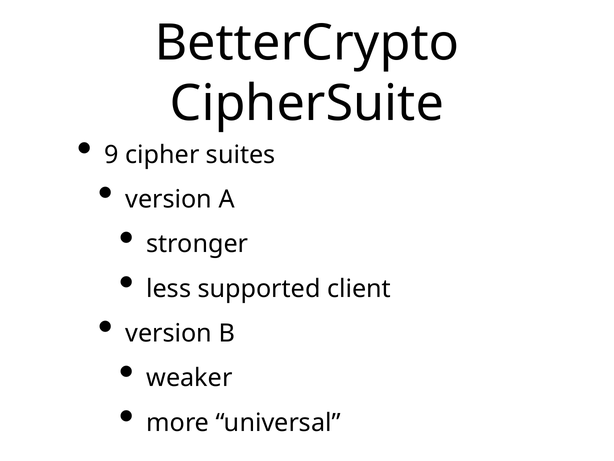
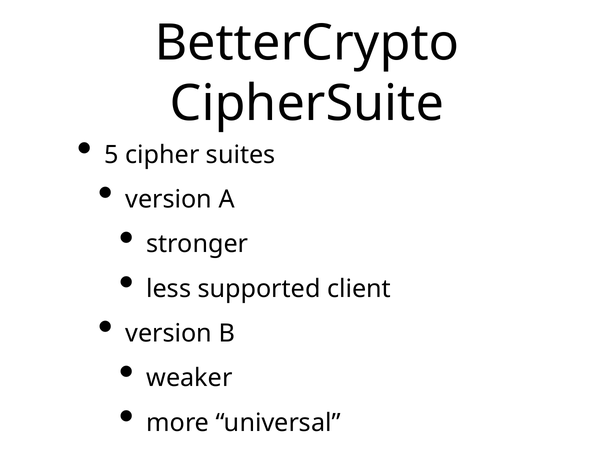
9: 9 -> 5 (112, 155)
